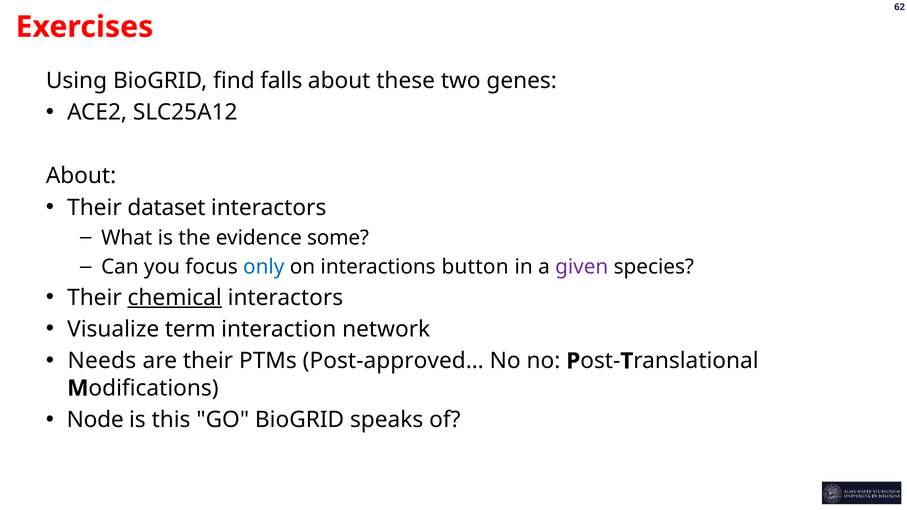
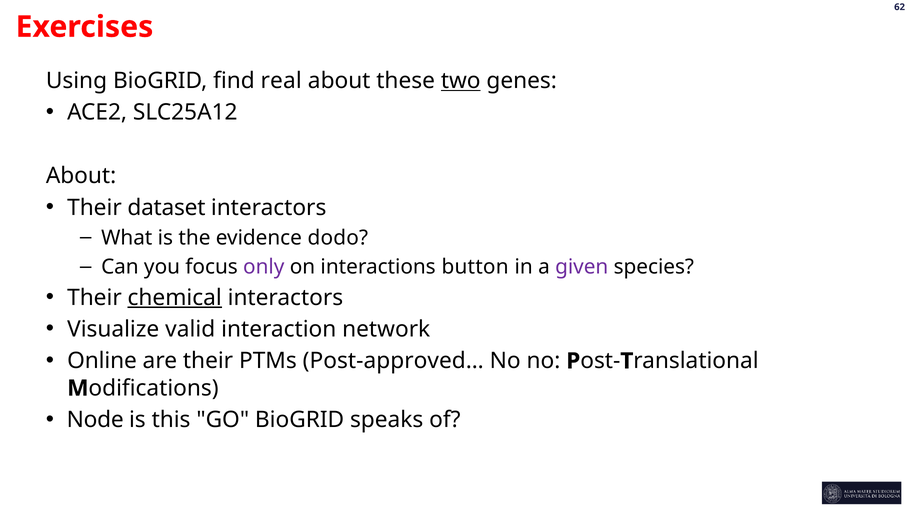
falls: falls -> real (281, 81)
two underline: none -> present (461, 81)
some: some -> dodo (338, 238)
only colour: blue -> purple (264, 267)
term: term -> valid (190, 329)
Needs: Needs -> Online (102, 361)
